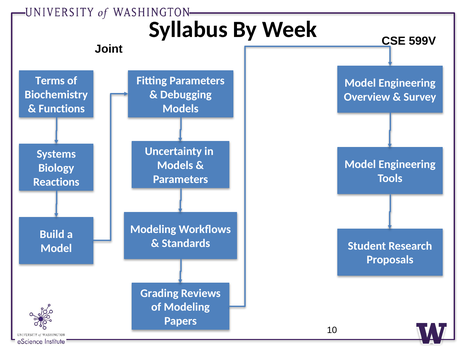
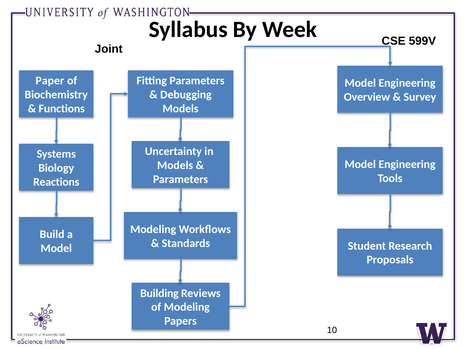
Terms: Terms -> Paper (50, 81)
Grading: Grading -> Building (159, 294)
